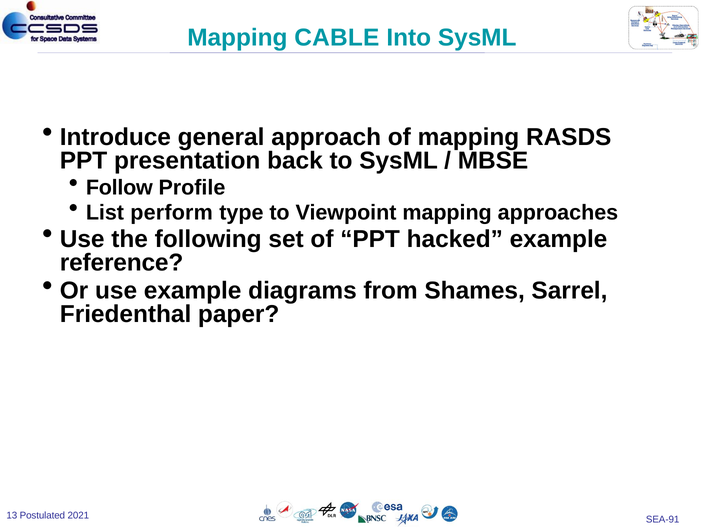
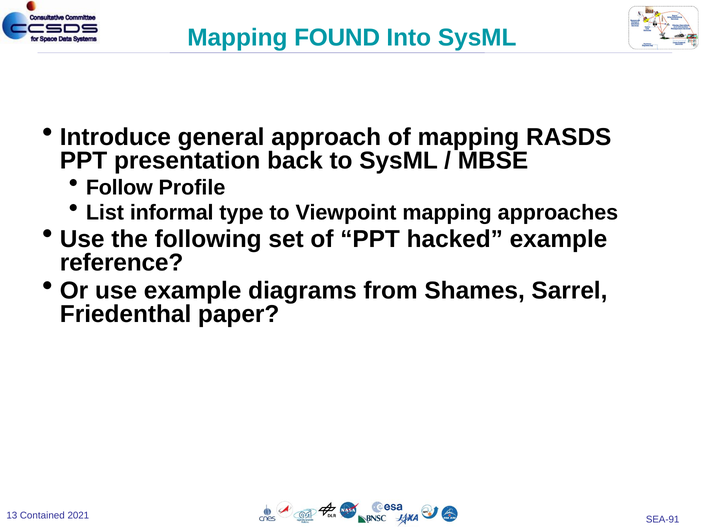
CABLE: CABLE -> FOUND (337, 38)
perform: perform -> informal (172, 213)
Postulated: Postulated -> Contained (42, 516)
